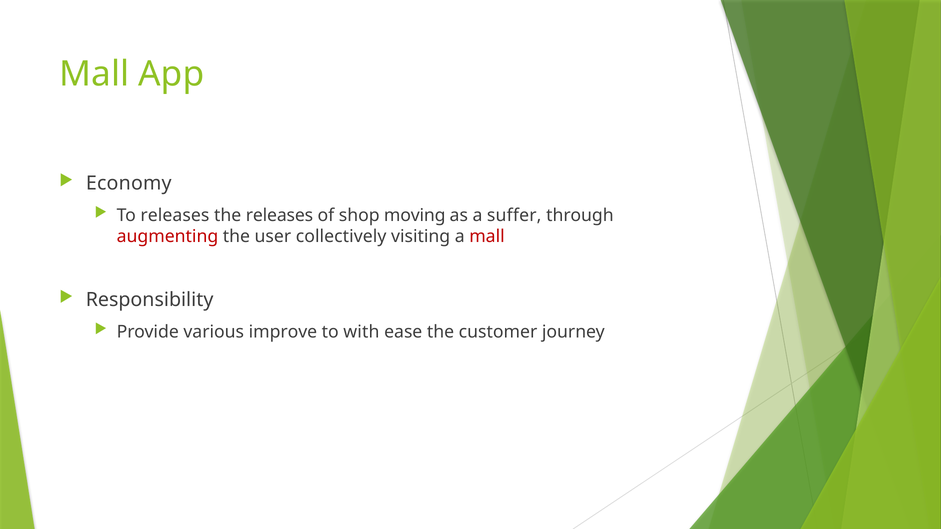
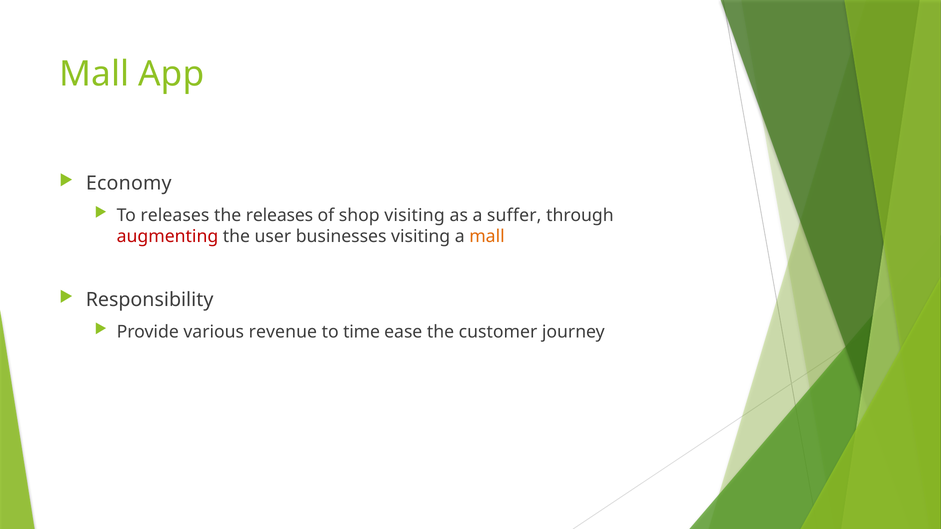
shop moving: moving -> visiting (415, 215)
collectively: collectively -> businesses (341, 237)
mall colour: red -> orange (487, 237)
improve: improve -> revenue (283, 332)
with: with -> time (362, 332)
